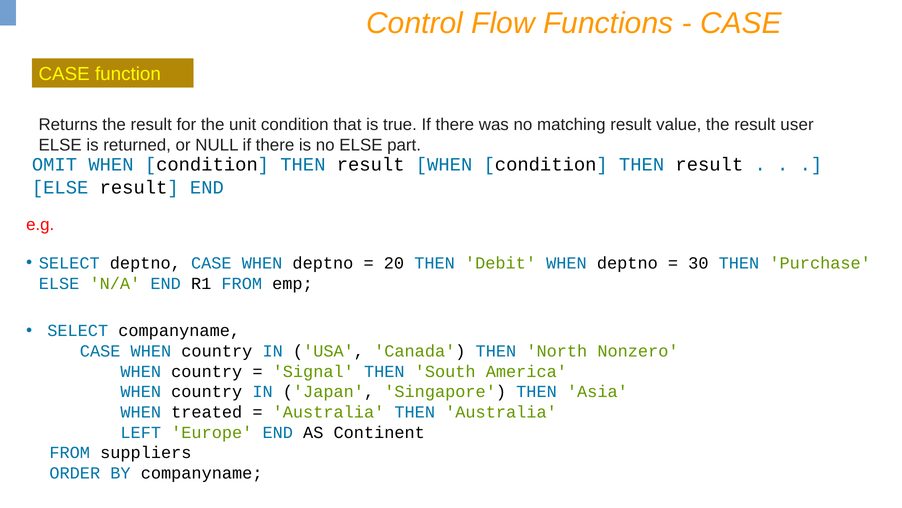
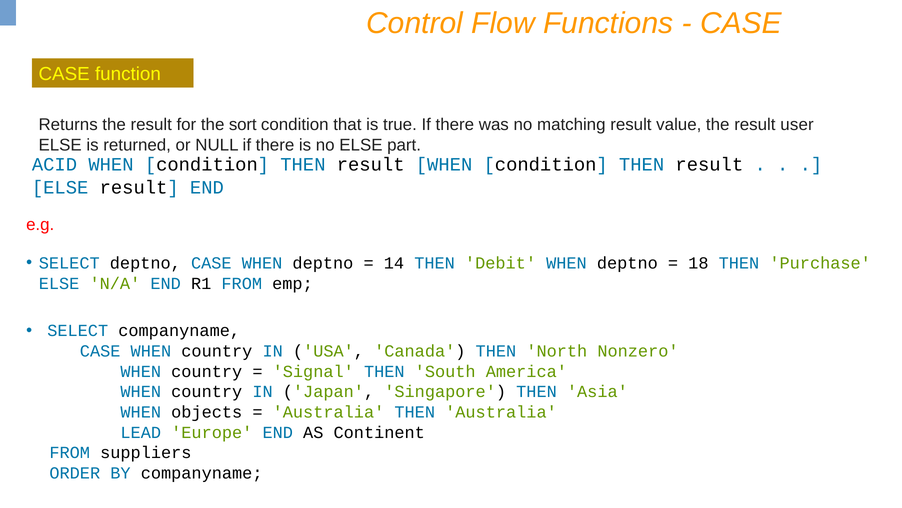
unit: unit -> sort (243, 125)
OMIT: OMIT -> ACID (54, 165)
20: 20 -> 14 (394, 263)
30: 30 -> 18 (698, 263)
treated: treated -> objects (207, 412)
LEFT: LEFT -> LEAD (141, 432)
